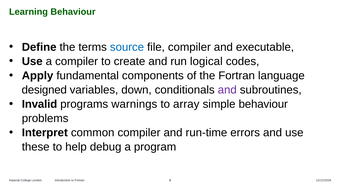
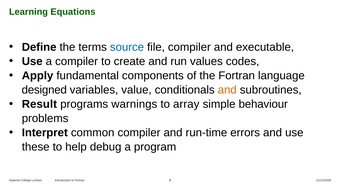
Learning Behaviour: Behaviour -> Equations (73, 12)
logical: logical -> values (206, 61)
down: down -> value (136, 90)
and colour: purple -> orange (227, 90)
Invalid: Invalid -> Result (39, 104)
